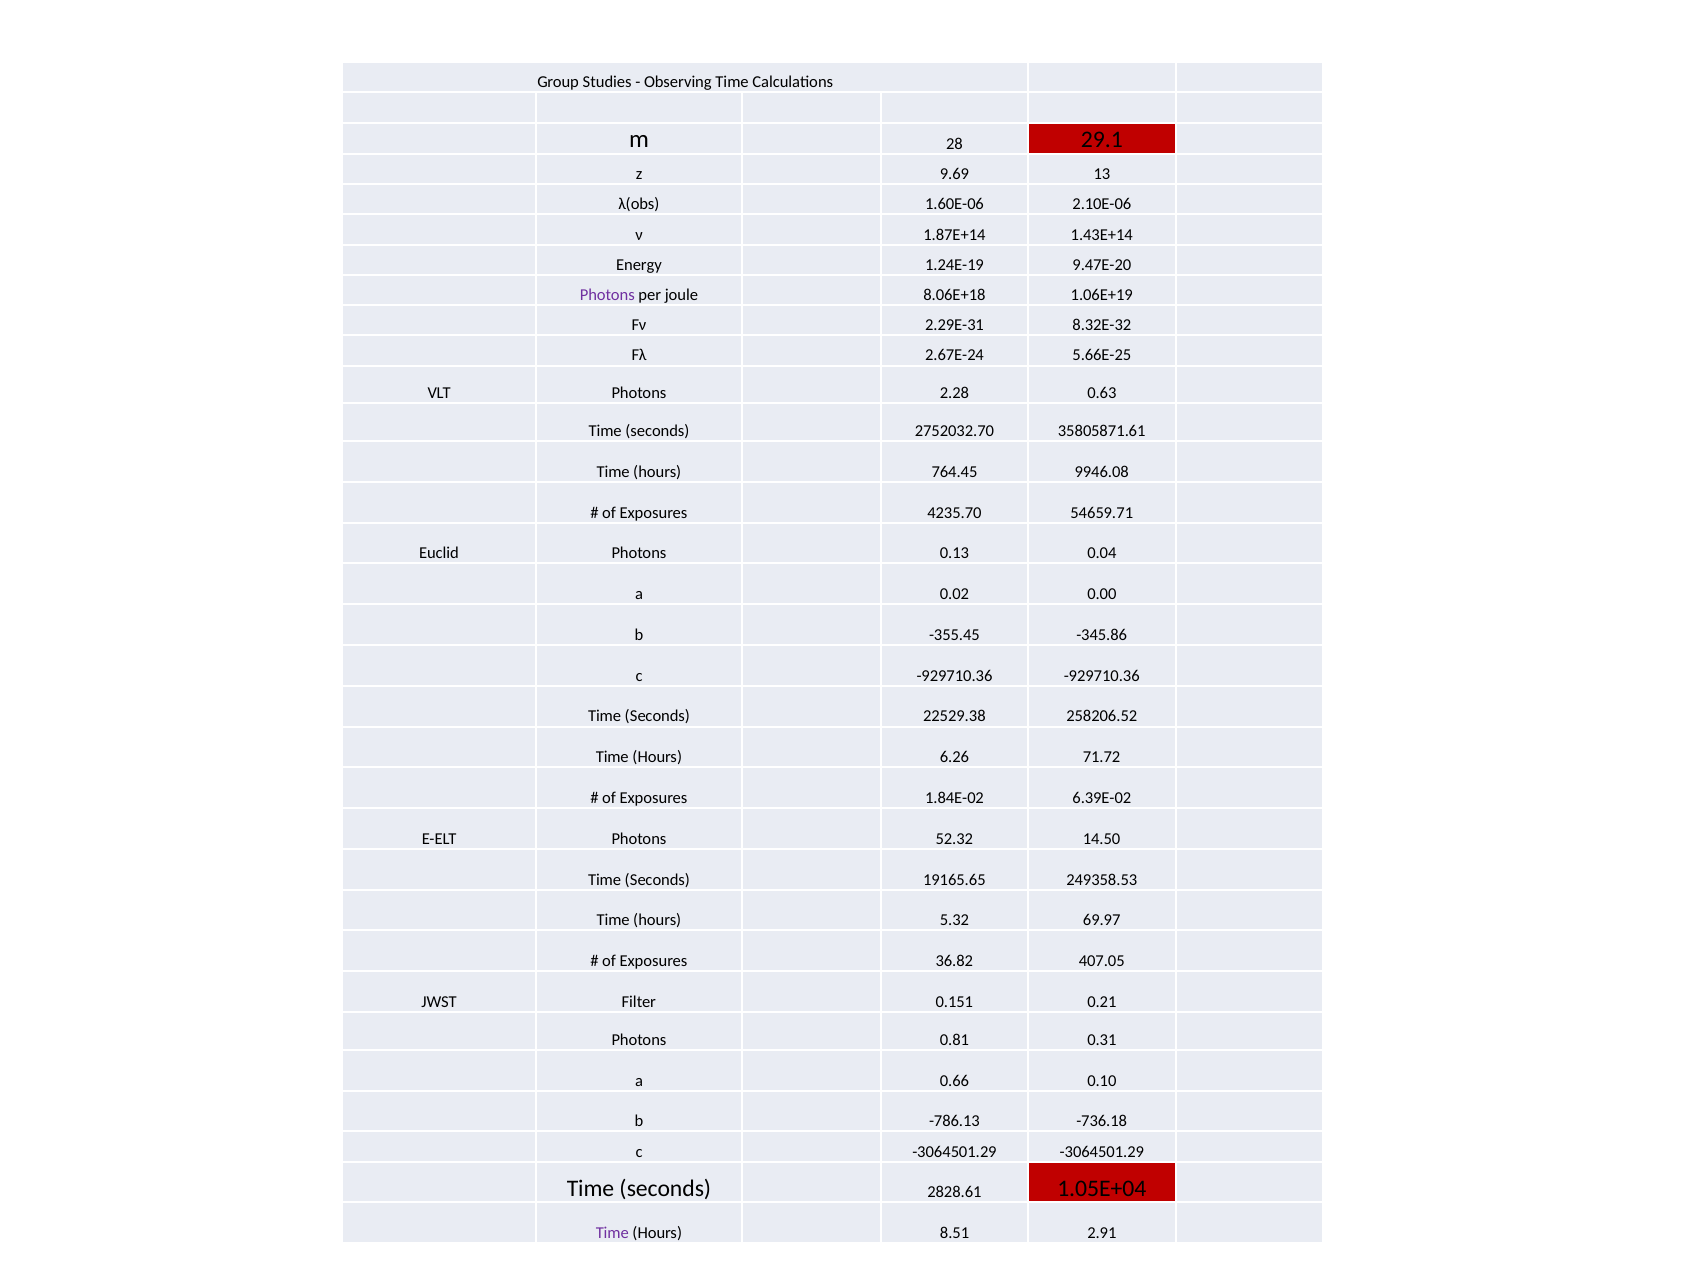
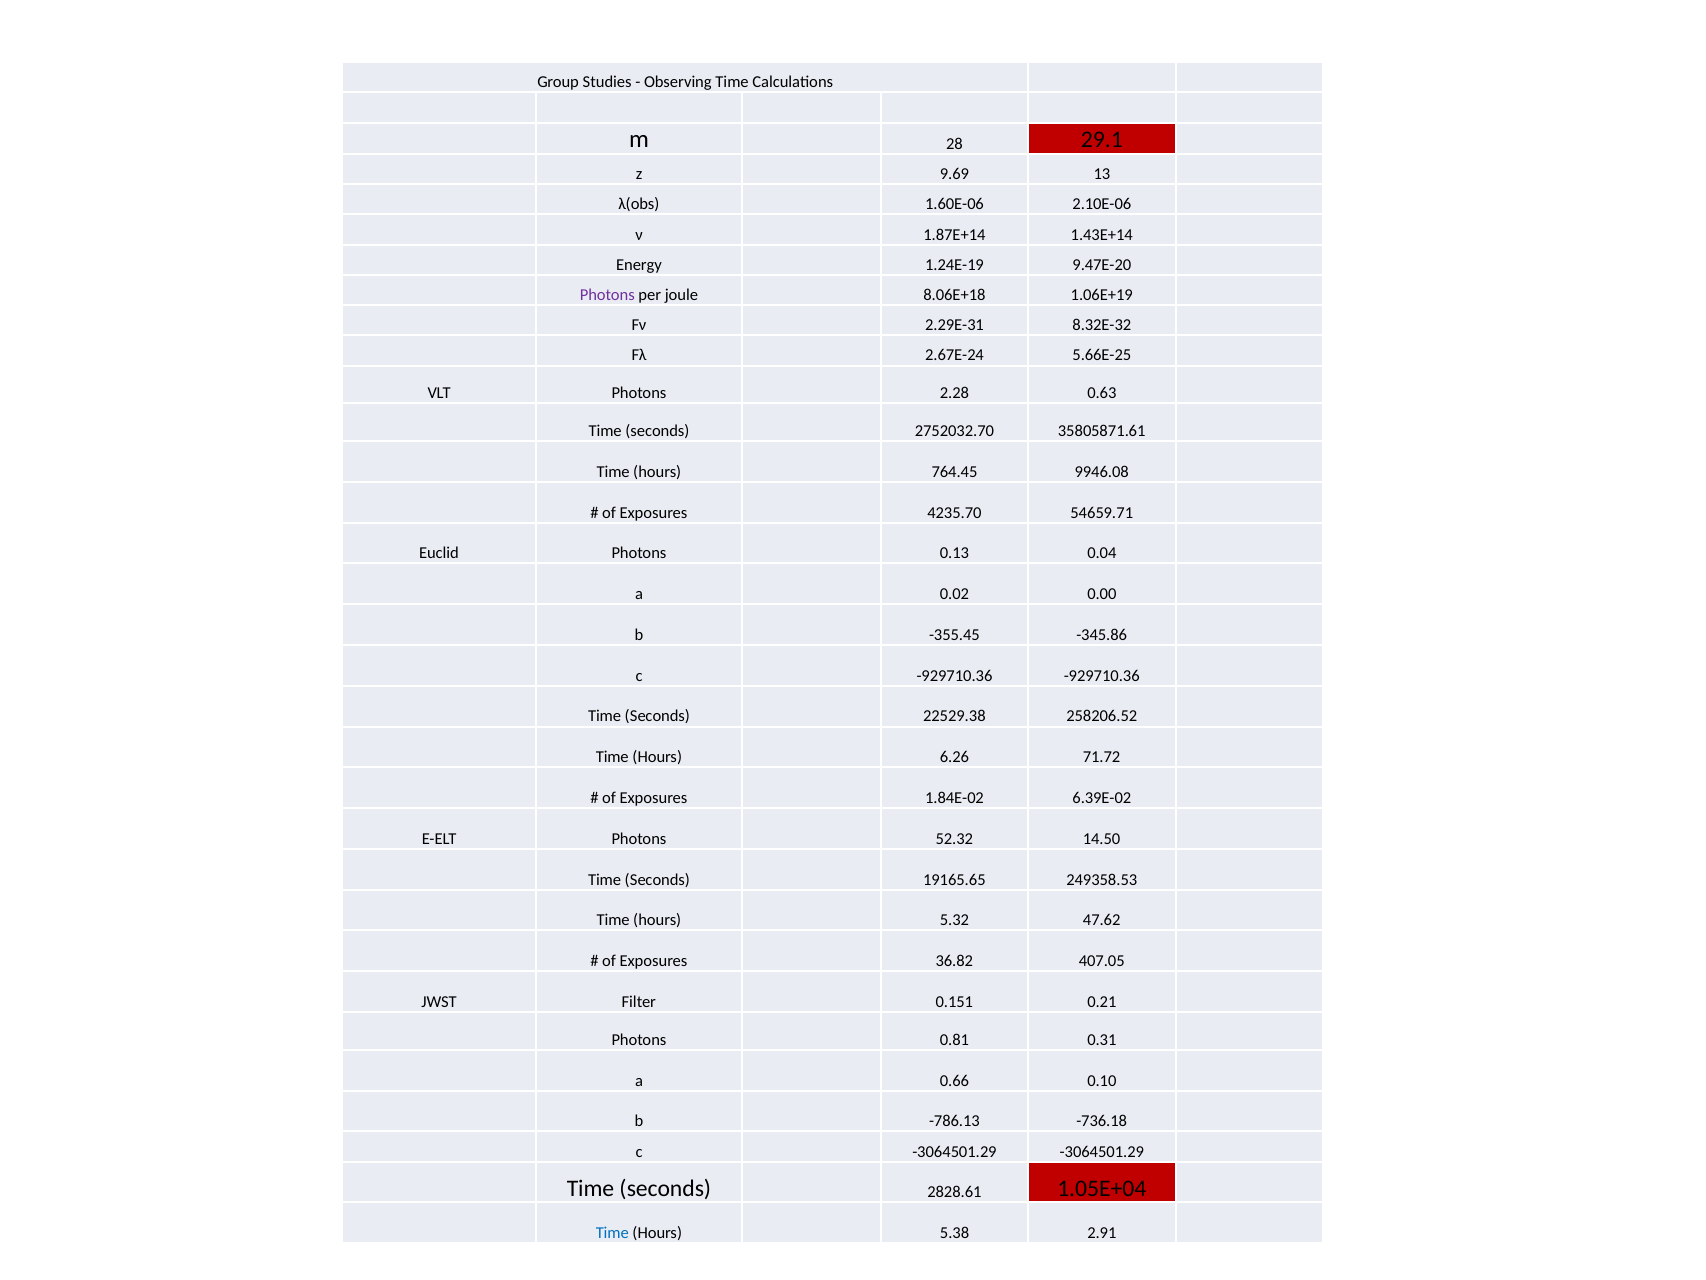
69.97: 69.97 -> 47.62 (1102, 920)
Time colour: purple -> blue (612, 1233)
8.51: 8.51 -> 5.38 (955, 1233)
